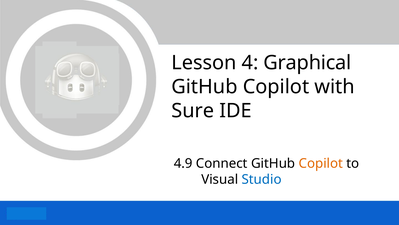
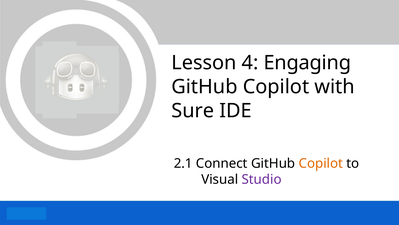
Graphical: Graphical -> Engaging (307, 63)
4.9: 4.9 -> 2.1 (183, 163)
Studio colour: blue -> purple (262, 179)
